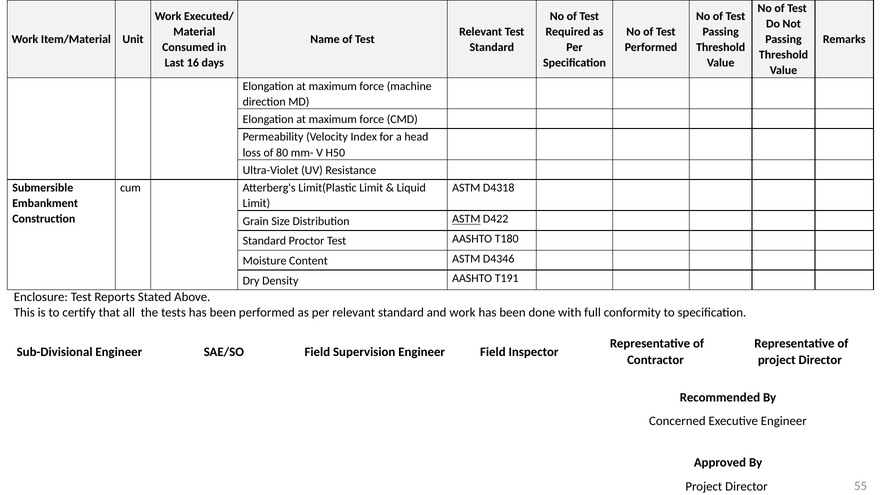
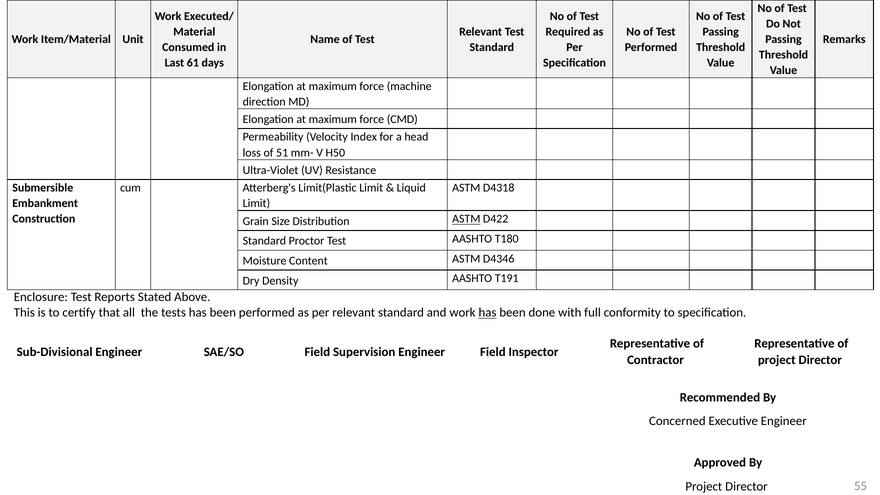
16: 16 -> 61 (193, 63)
80: 80 -> 51 (282, 153)
has underline: none -> present (488, 313)
